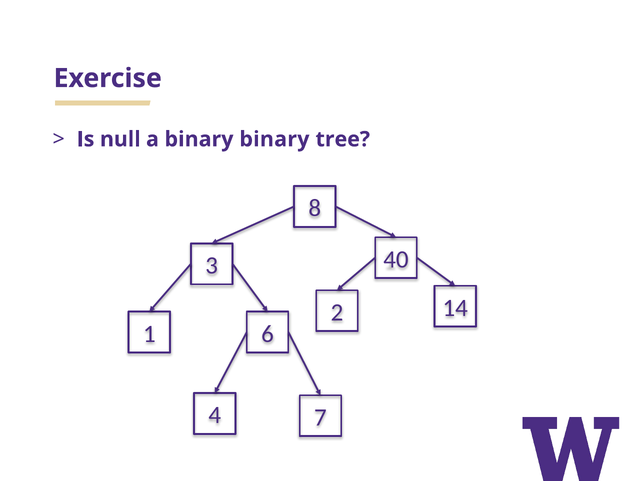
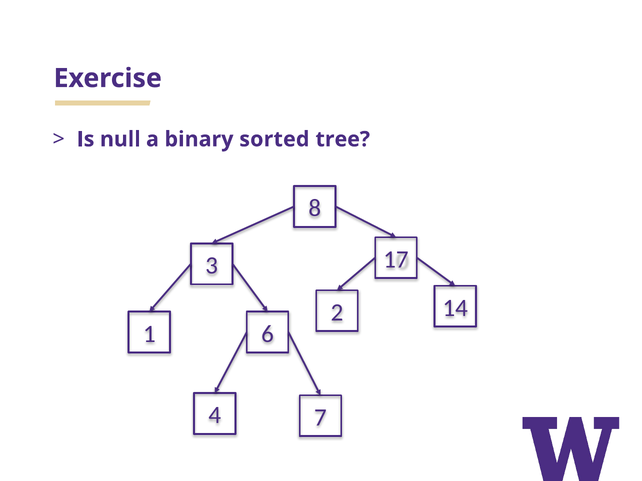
binary binary: binary -> sorted (274, 139)
40: 40 -> 17 (396, 260)
